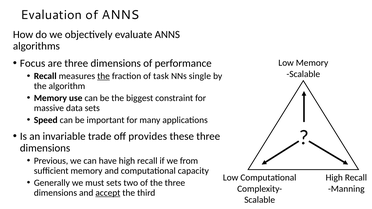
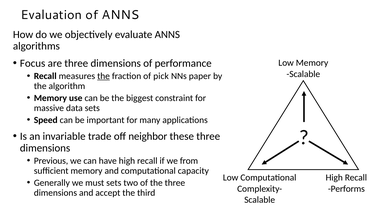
task: task -> pick (161, 76)
single: single -> paper (200, 76)
provides: provides -> neighbor (148, 136)
Manning: Manning -> Performs (346, 189)
accept underline: present -> none (108, 193)
